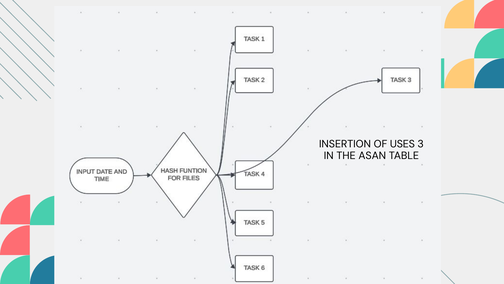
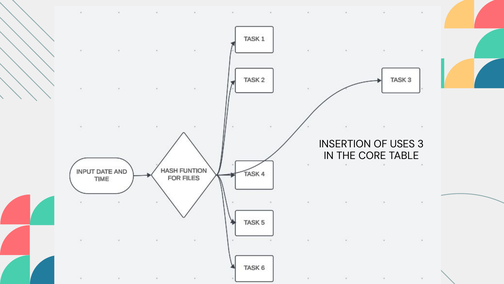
ASAN: ASAN -> CORE (372, 155)
